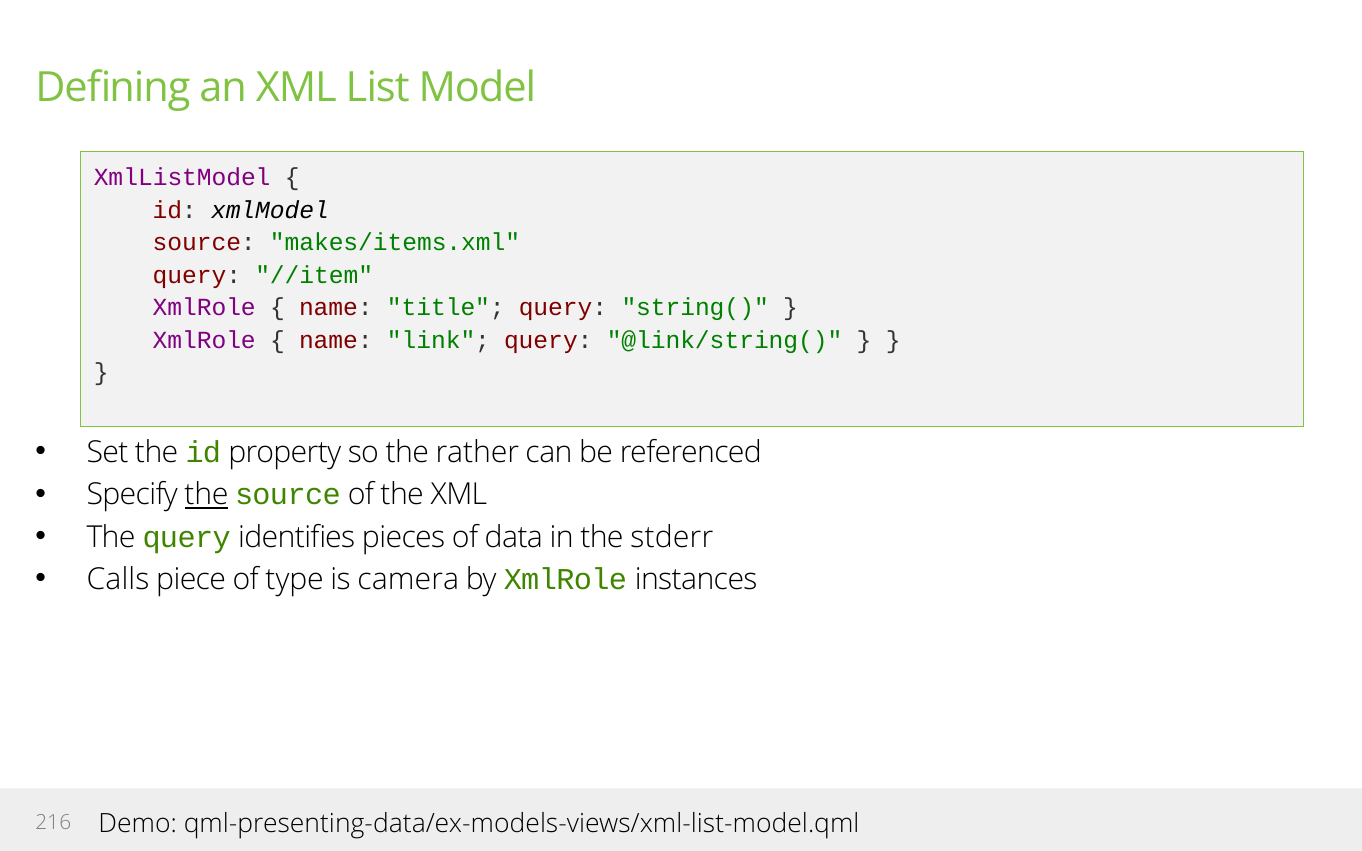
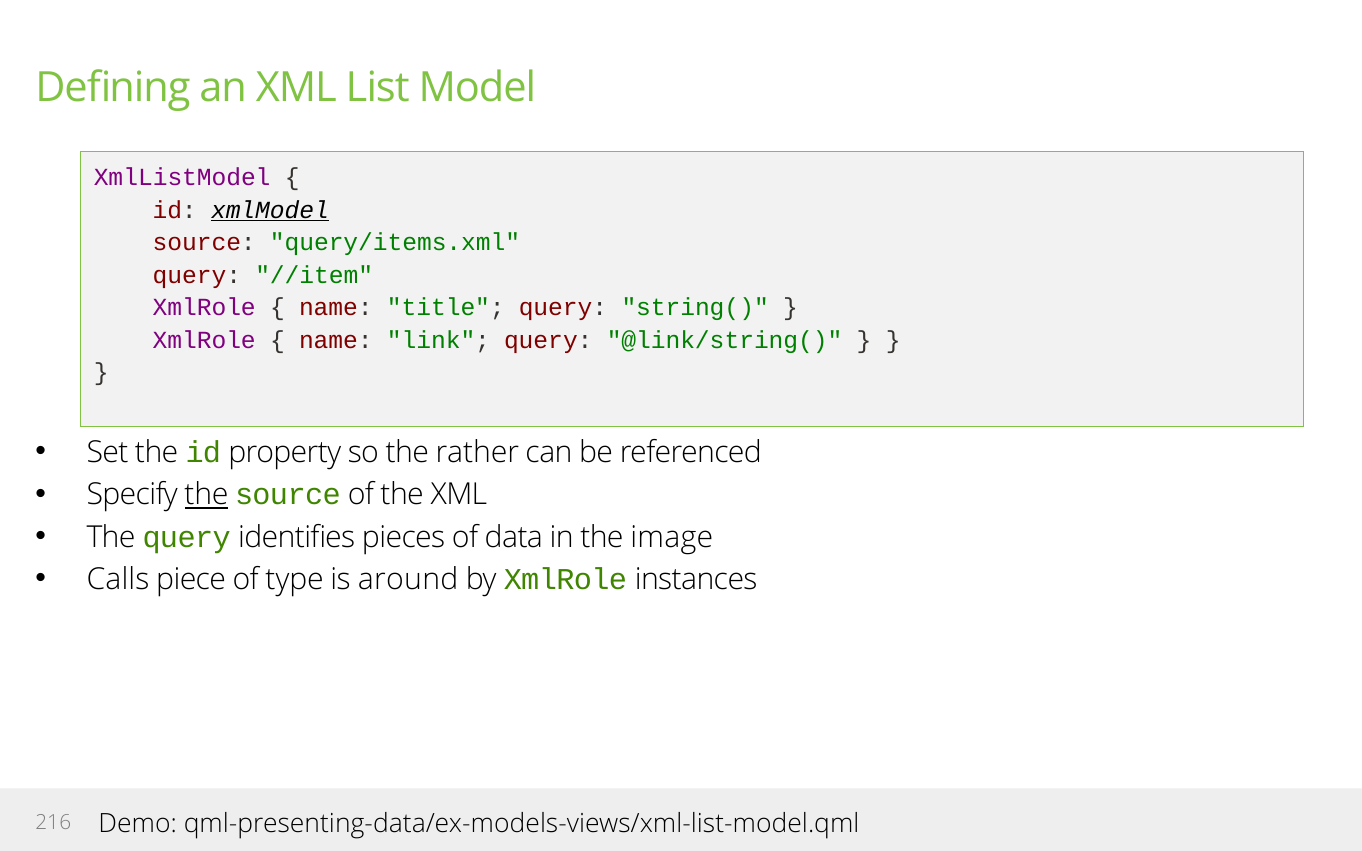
xmlModel underline: none -> present (270, 210)
makes/items.xml: makes/items.xml -> query/items.xml (395, 243)
stderr: stderr -> image (672, 537)
camera: camera -> around (408, 580)
